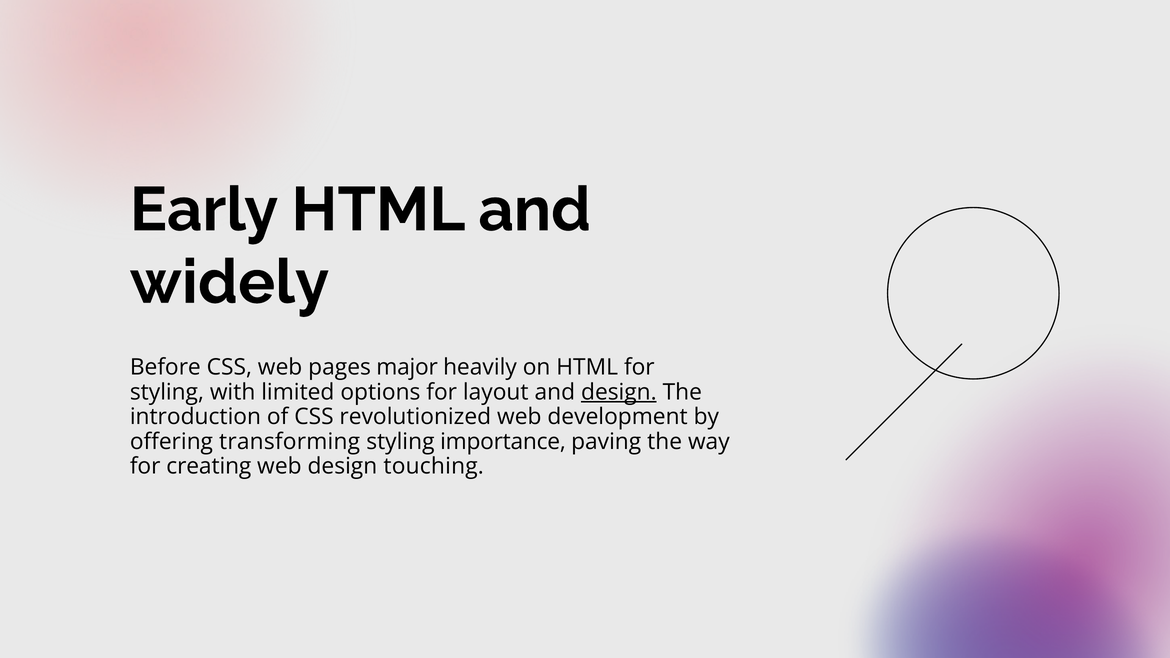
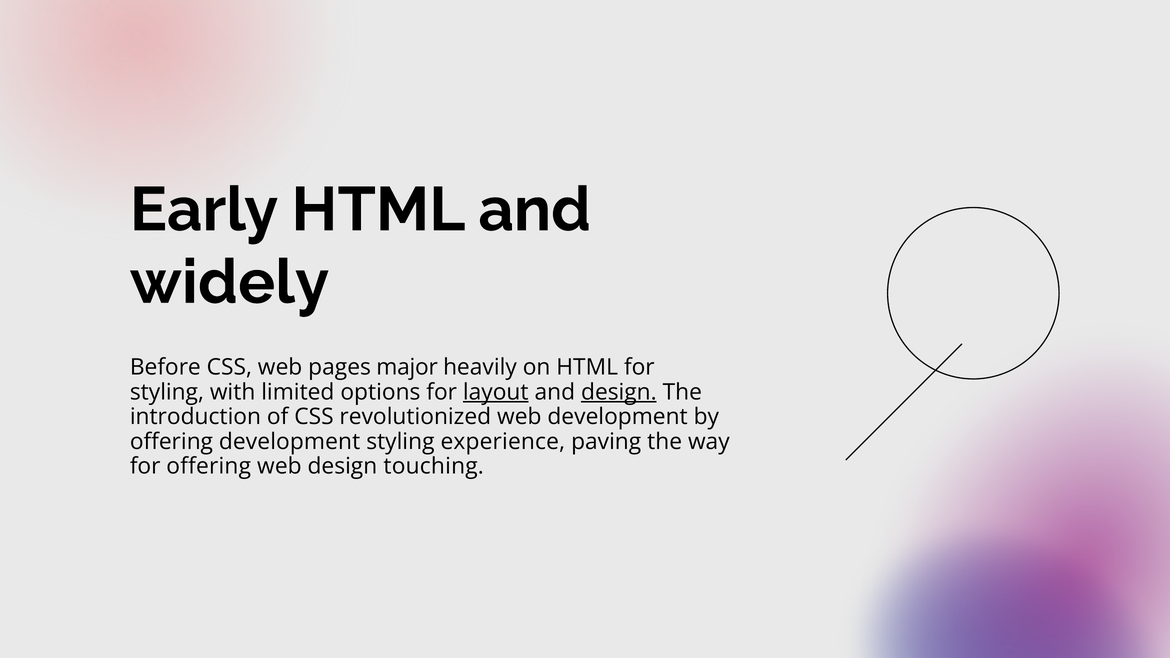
layout underline: none -> present (496, 392)
offering transforming: transforming -> development (290, 442)
importance: importance -> experience (503, 442)
for creating: creating -> offering (209, 466)
